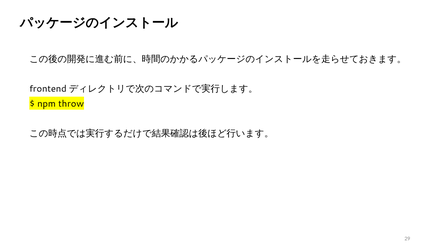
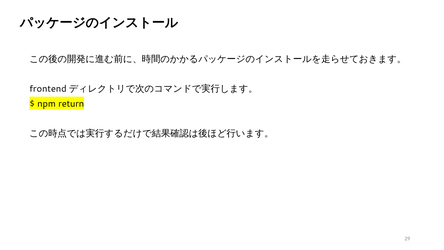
throw: throw -> return (71, 104)
